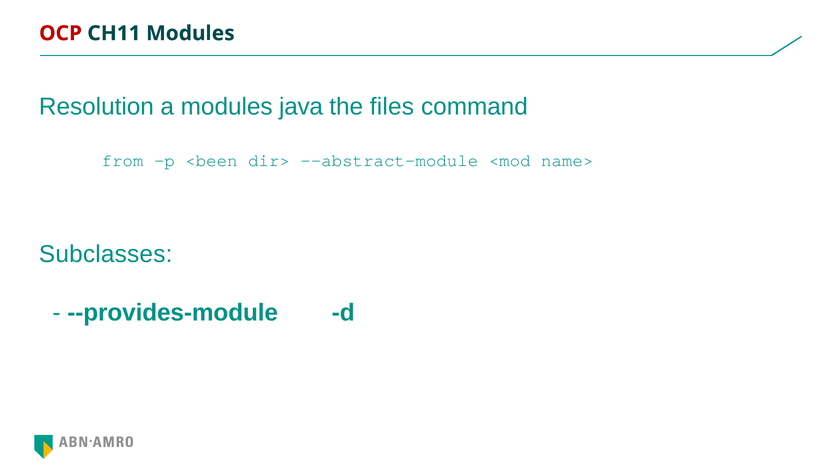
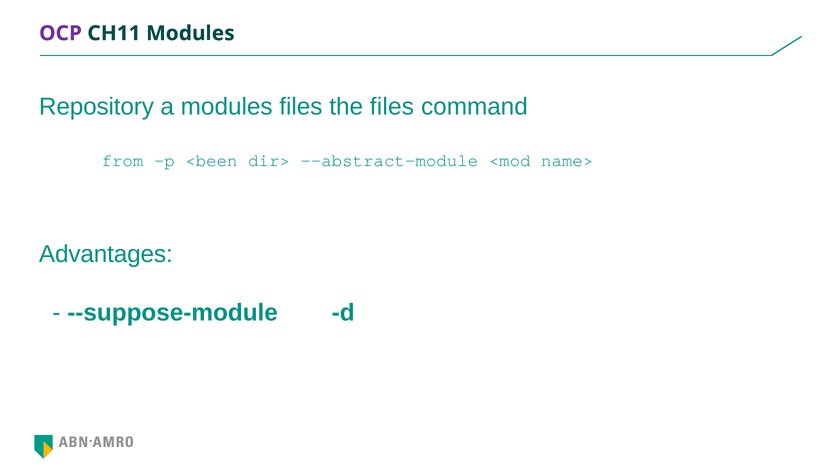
OCP colour: red -> purple (61, 33)
Resolution: Resolution -> Repository (96, 107)
modules java: java -> files (301, 107)
Subclasses: Subclasses -> Advantages (106, 254)
--provides-module: --provides-module -> --suppose-module (173, 313)
